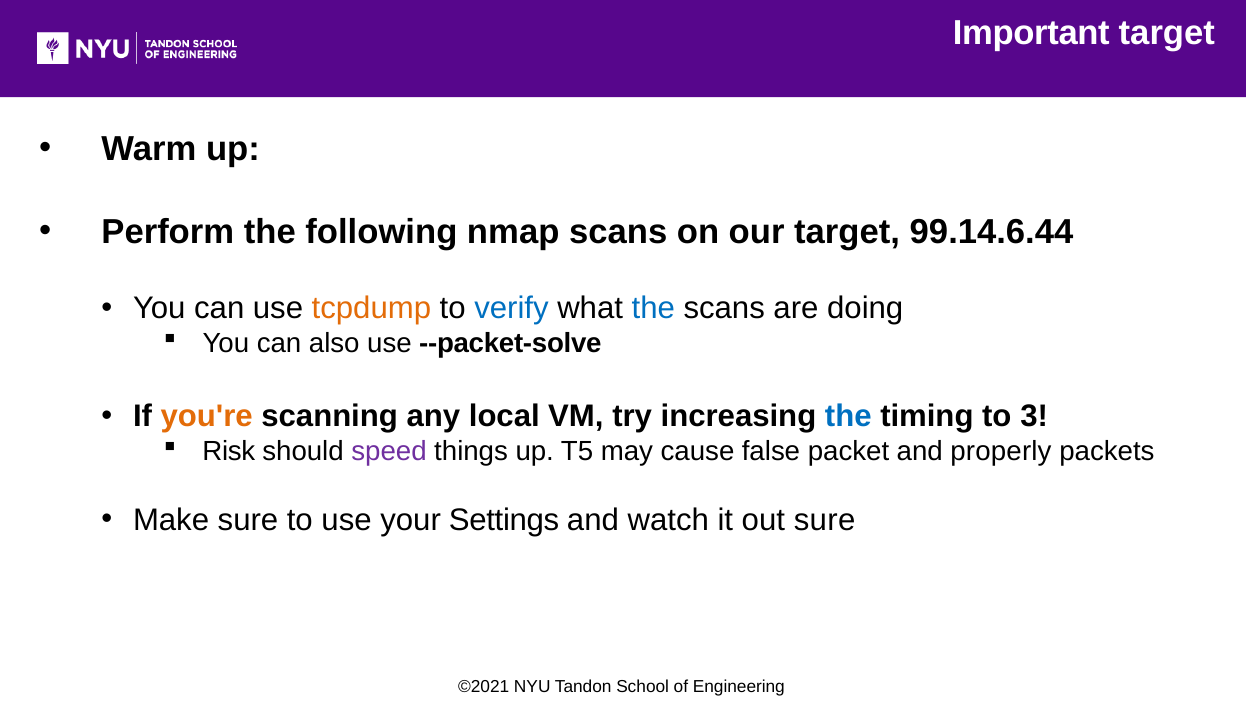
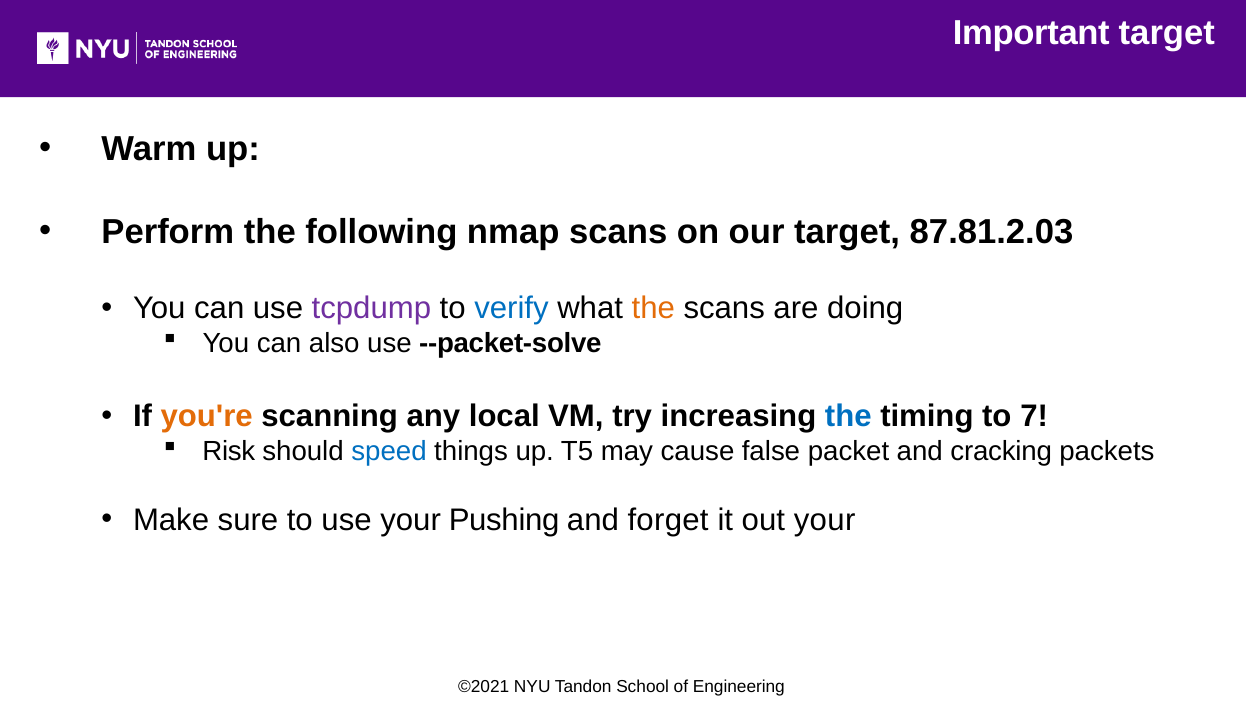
99.14.6.44: 99.14.6.44 -> 87.81.2.03 (992, 232)
tcpdump colour: orange -> purple (371, 309)
the colour: blue -> orange (653, 309)
3: 3 -> 7 (1034, 417)
speed colour: purple -> blue (389, 452)
properly: properly -> cracking (1001, 452)
Settings: Settings -> Pushing (504, 520)
watch: watch -> forget (668, 520)
out sure: sure -> your (825, 520)
